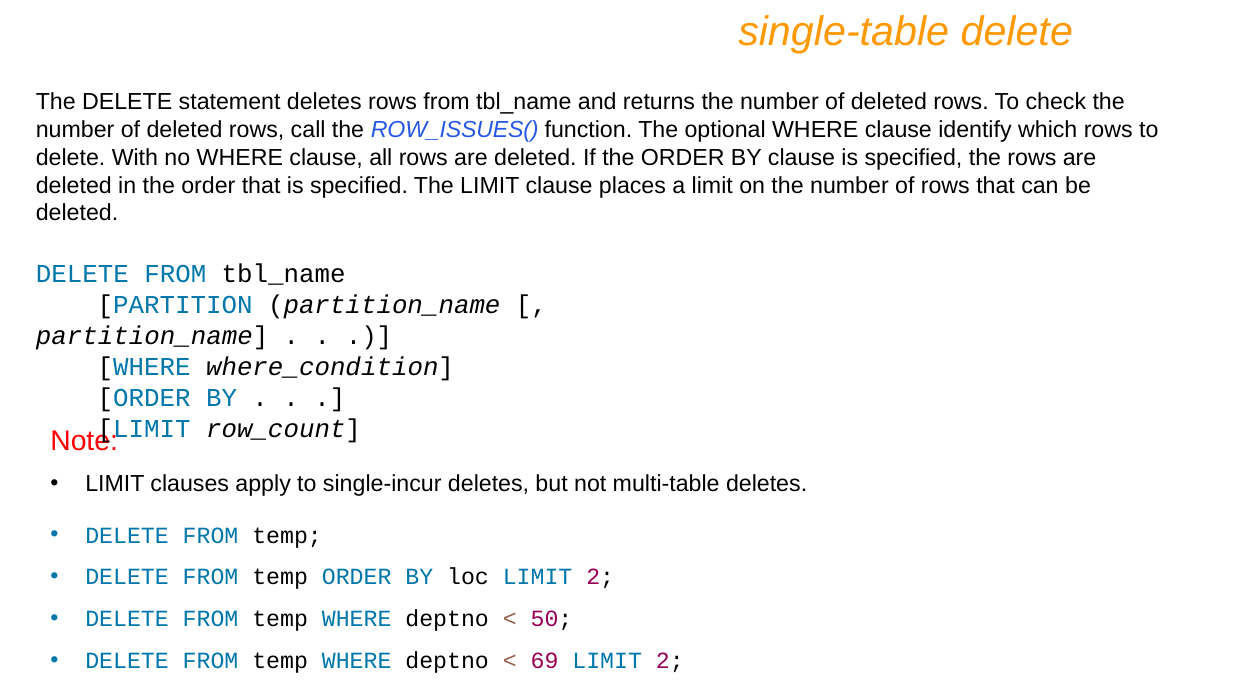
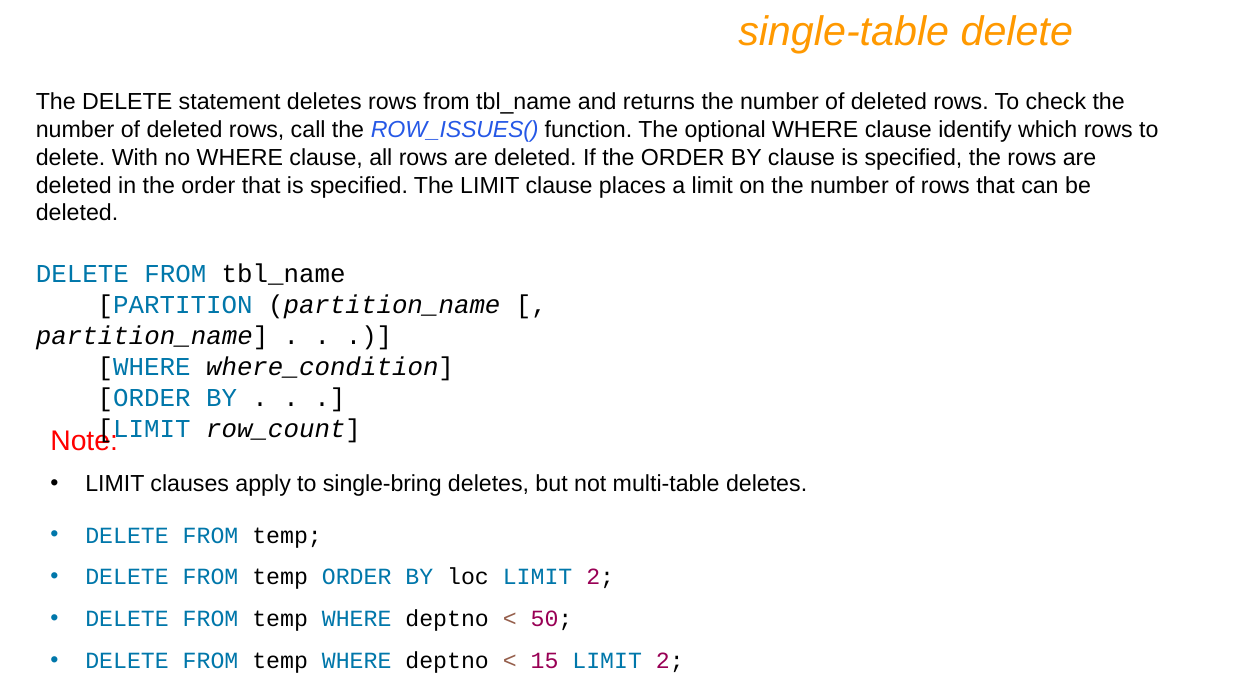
single-incur: single-incur -> single-bring (382, 483)
69: 69 -> 15 (545, 661)
